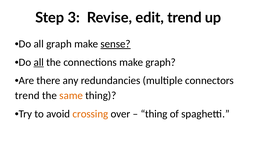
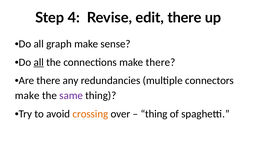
3: 3 -> 4 (74, 18)
edit trend: trend -> there (184, 18)
sense underline: present -> none (116, 44)
make graph: graph -> there (161, 62)
trend: trend -> make (27, 95)
same colour: orange -> purple (71, 95)
